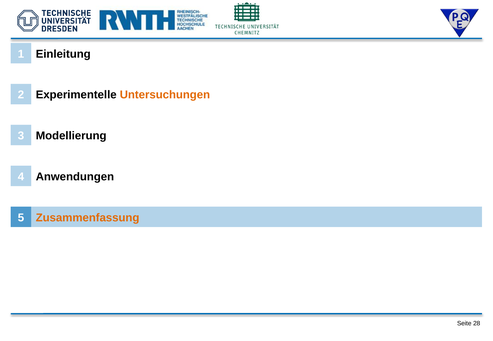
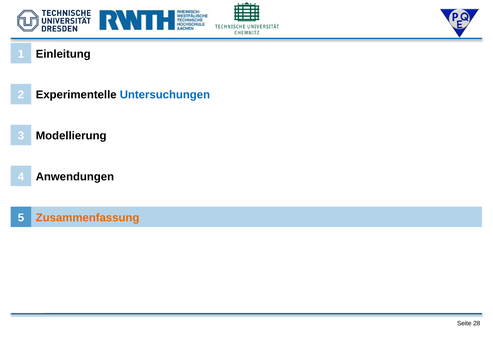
Untersuchungen colour: orange -> blue (165, 95)
